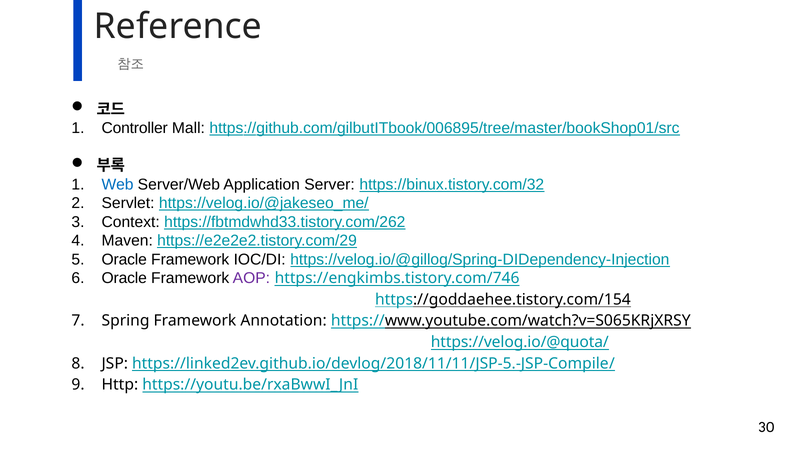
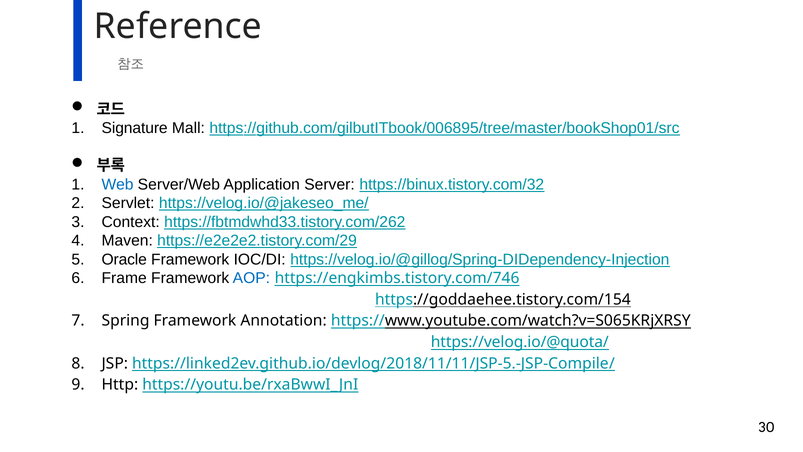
Controller: Controller -> Signature (135, 128)
Oracle: Oracle -> Frame (124, 278)
AOP colour: purple -> blue (251, 278)
